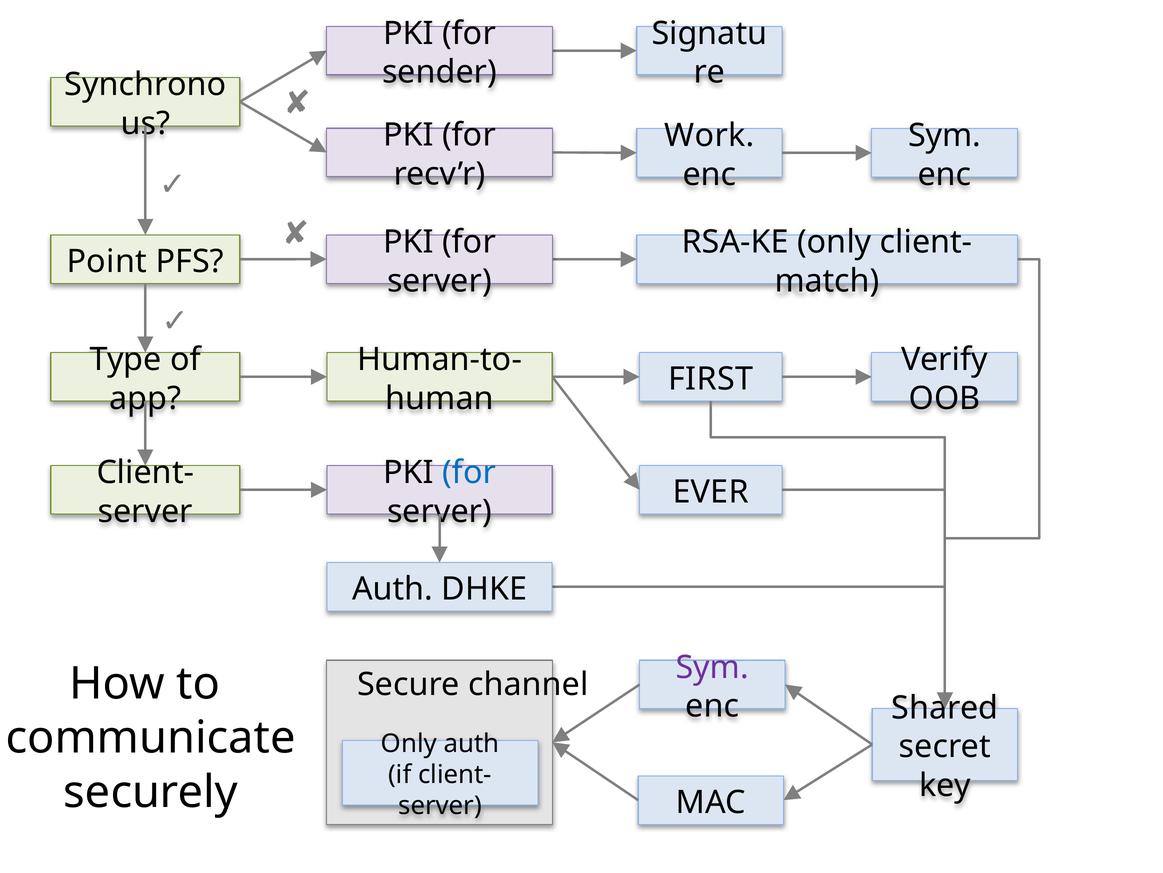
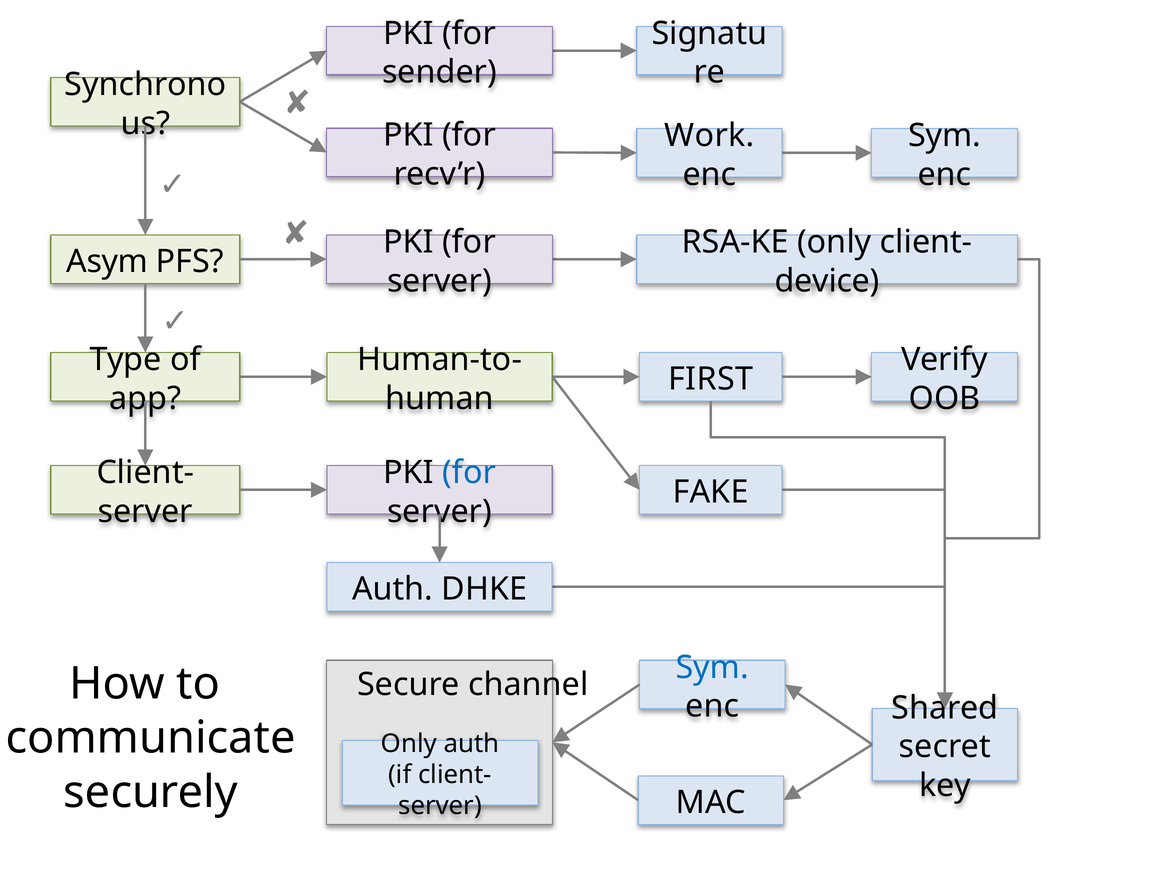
Point: Point -> Asym (107, 261)
match: match -> device (827, 281)
EVER: EVER -> FAKE (711, 492)
Sym colour: purple -> blue (712, 667)
